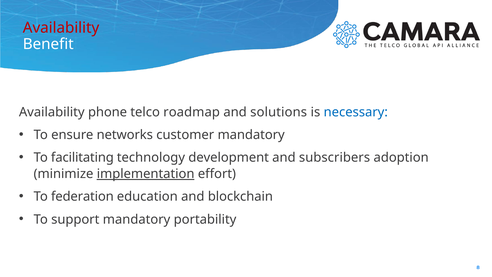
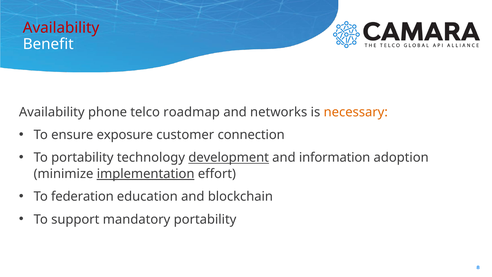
solutions: solutions -> networks (279, 112)
necessary colour: blue -> orange (356, 112)
networks: networks -> exposure (125, 135)
customer mandatory: mandatory -> connection (251, 135)
To facilitating: facilitating -> portability (82, 158)
development underline: none -> present (229, 158)
subscribers: subscribers -> information (335, 158)
